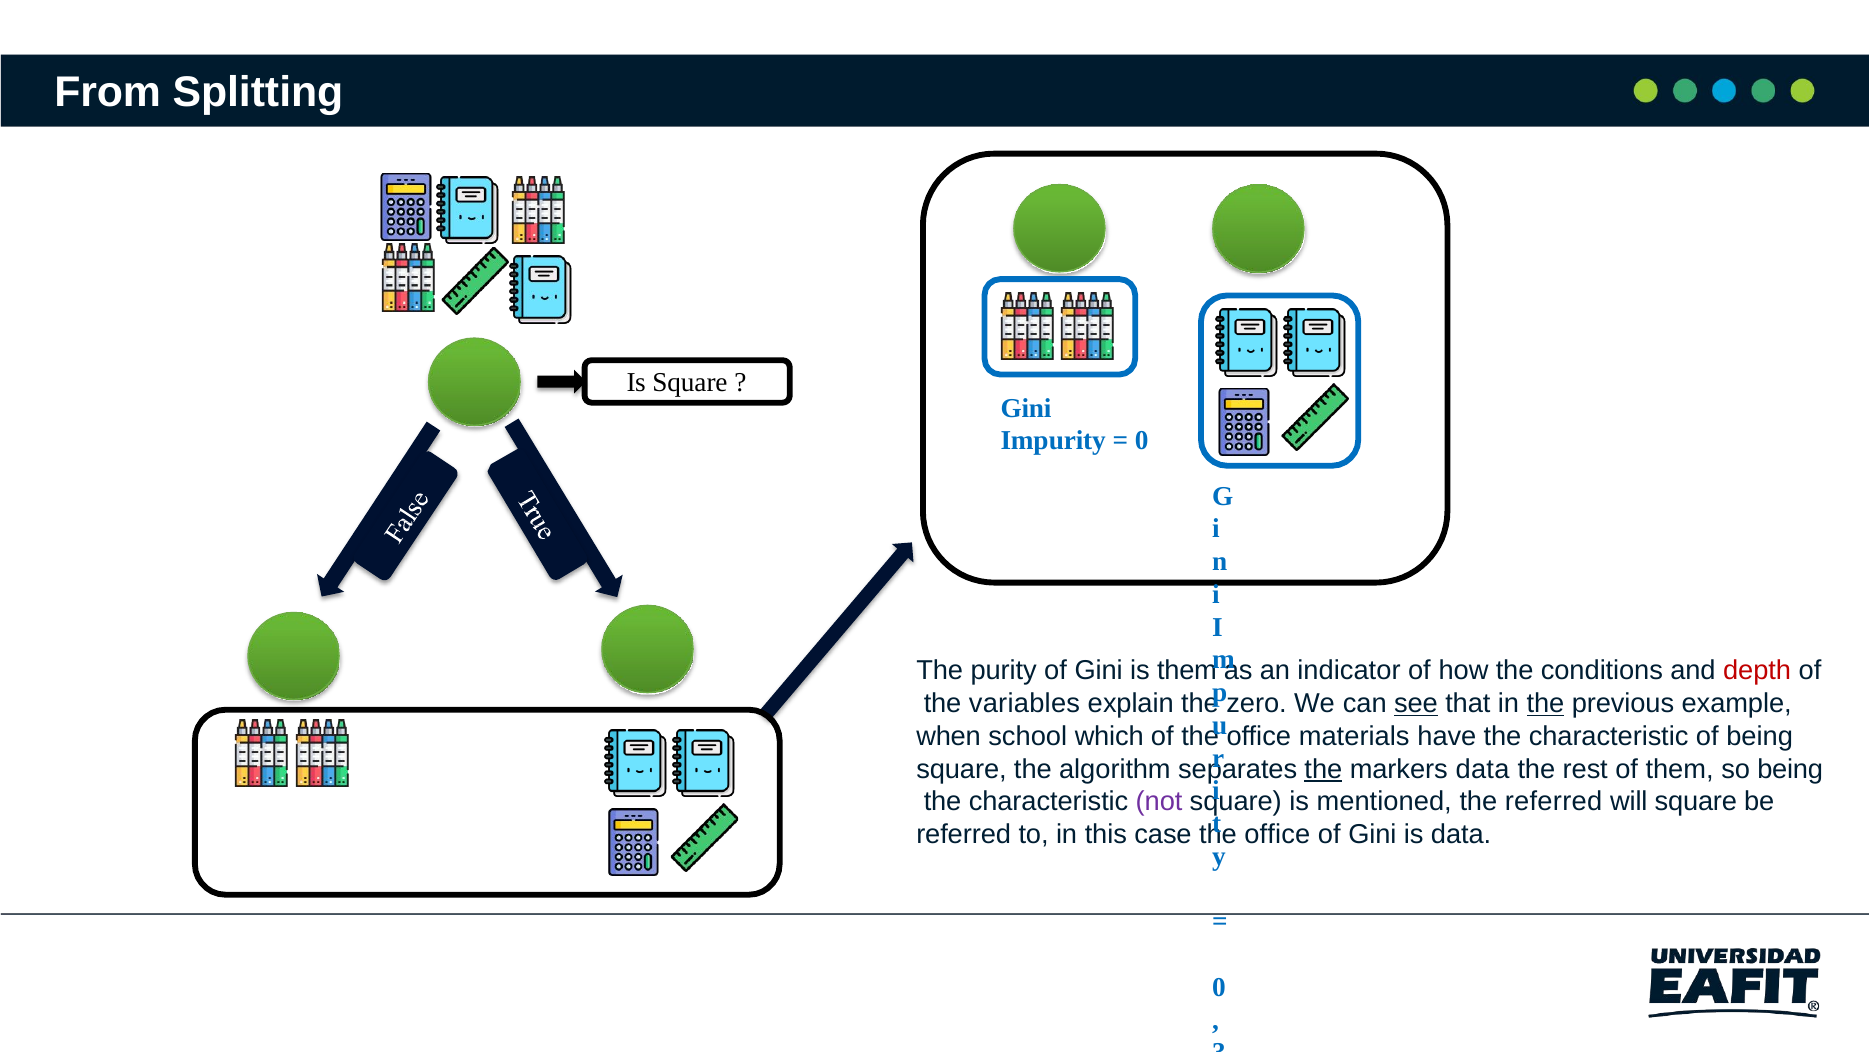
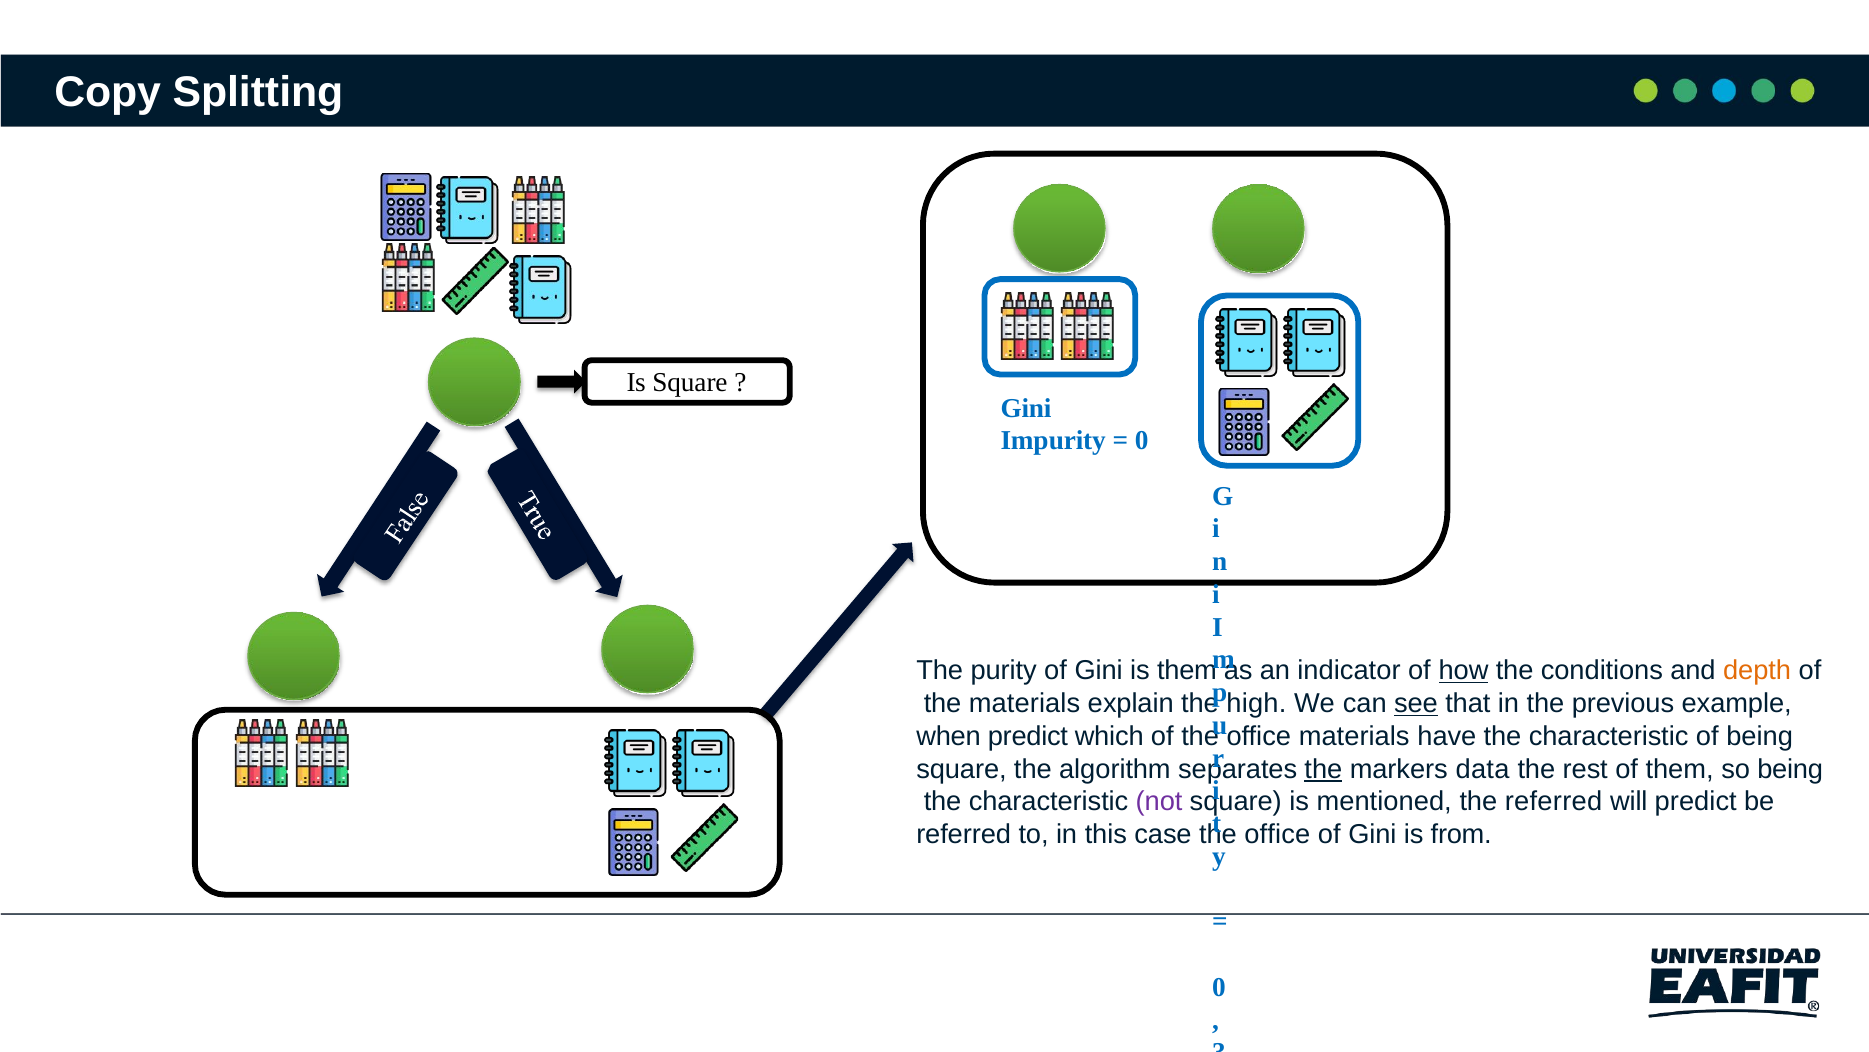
From: From -> Copy (108, 92)
how underline: none -> present (1464, 670)
depth colour: red -> orange (1757, 670)
the variables: variables -> materials (1025, 703)
zero: zero -> high (1256, 703)
the underline: present -> none (1546, 703)
when school: school -> predict (1028, 736)
will square: square -> predict (1696, 801)
is data: data -> from (1461, 834)
